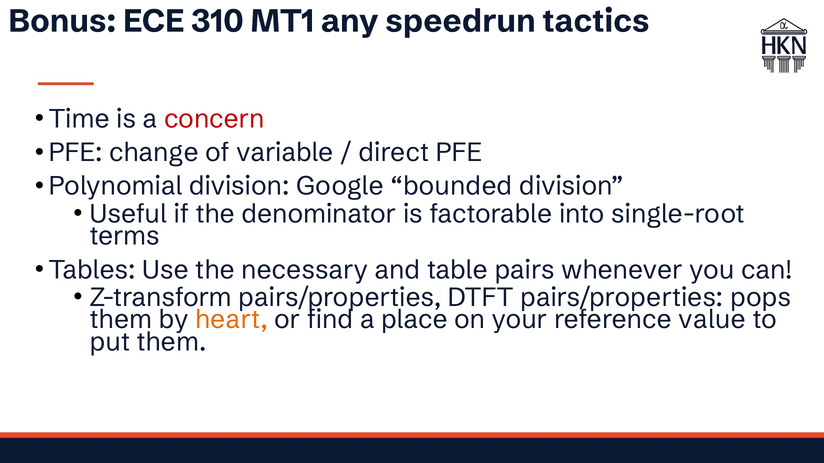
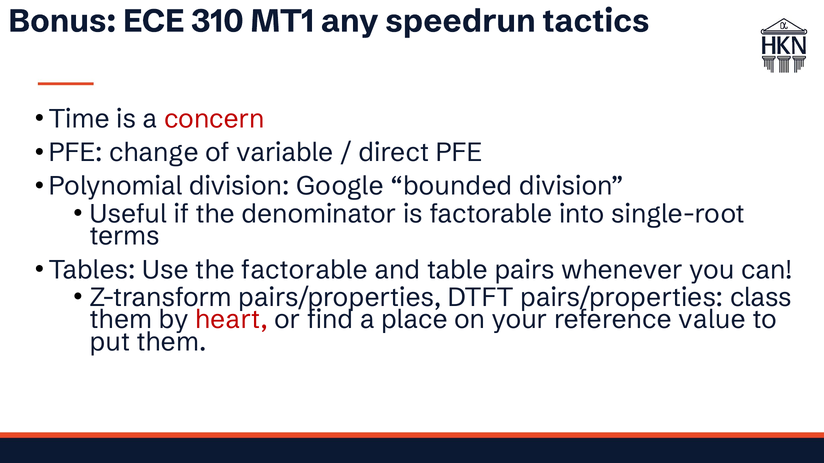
the necessary: necessary -> factorable (305, 270)
pops: pops -> class (761, 298)
heart colour: orange -> red (231, 320)
